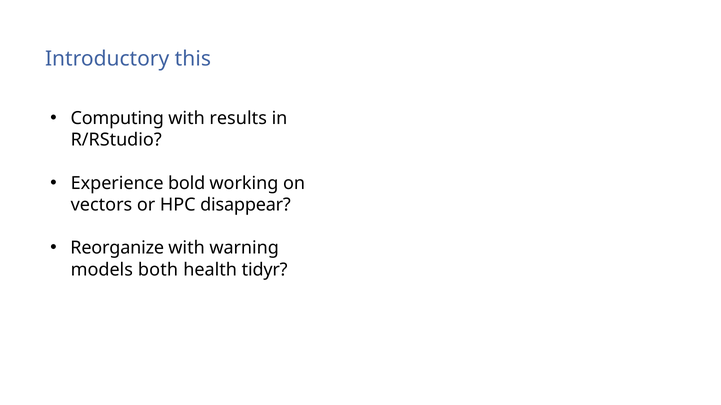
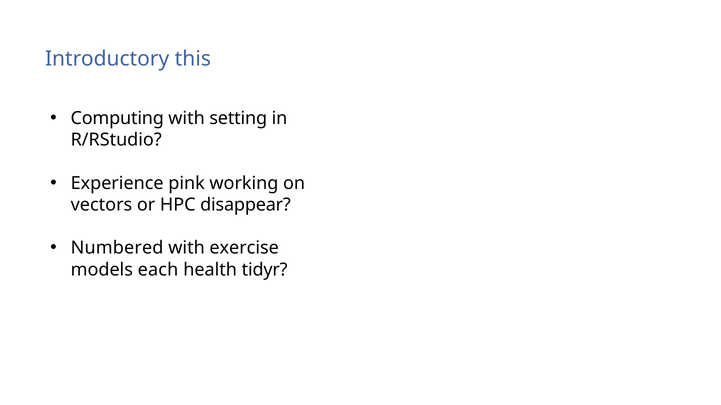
results: results -> setting (238, 119)
bold: bold -> pink (187, 184)
Reorganize: Reorganize -> Numbered (117, 248)
warning: warning -> exercise (244, 248)
both: both -> each (158, 270)
